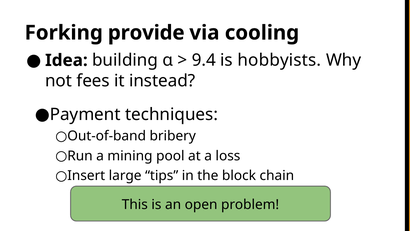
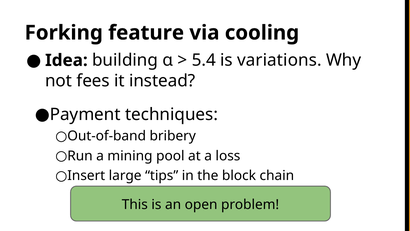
provide: provide -> feature (146, 33)
9.4: 9.4 -> 5.4 (204, 60)
hobbyists: hobbyists -> variations (279, 60)
